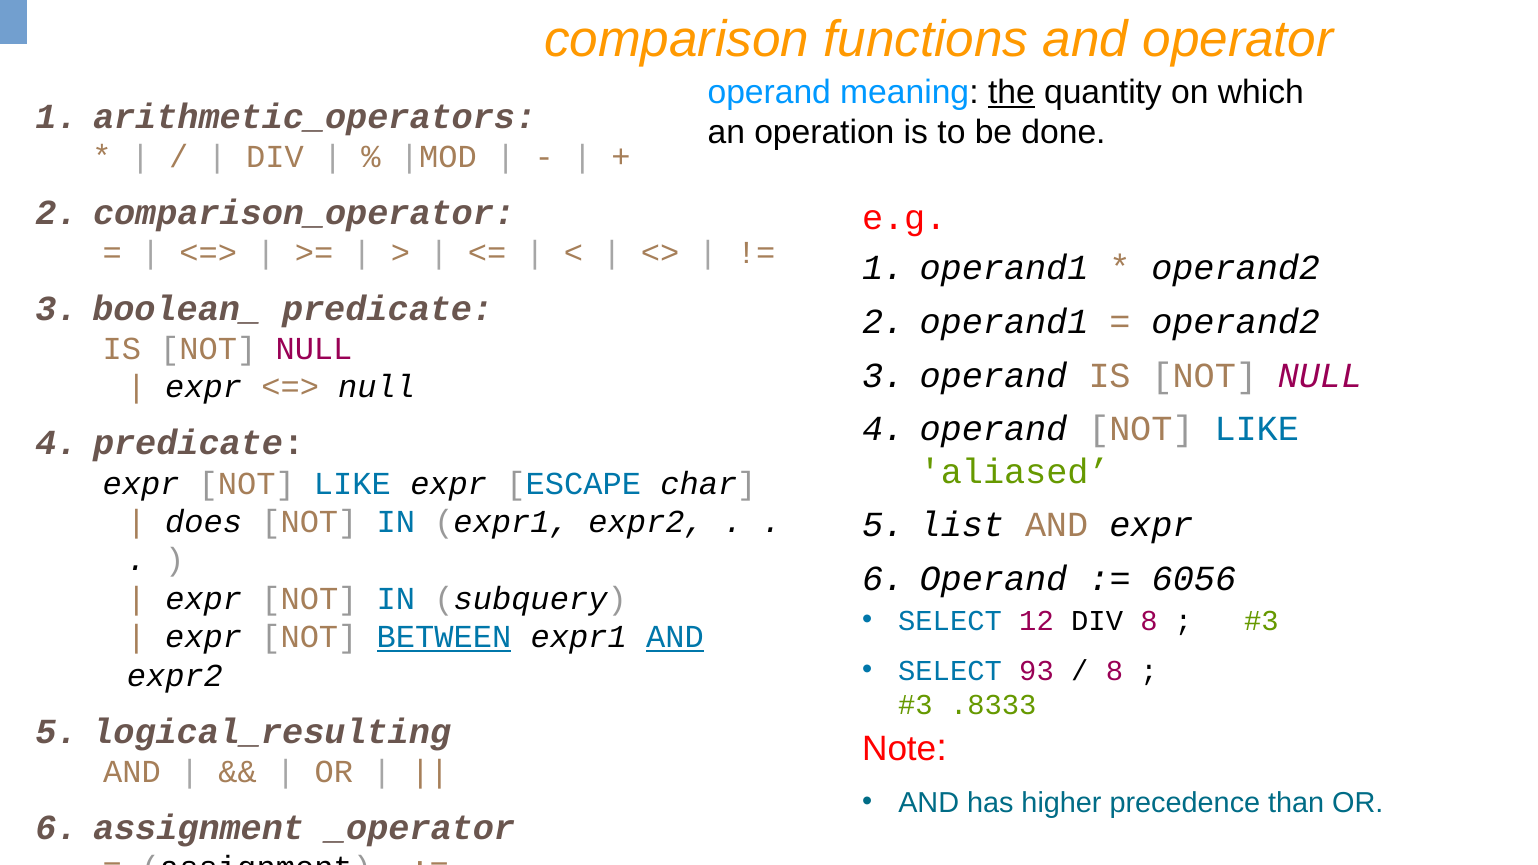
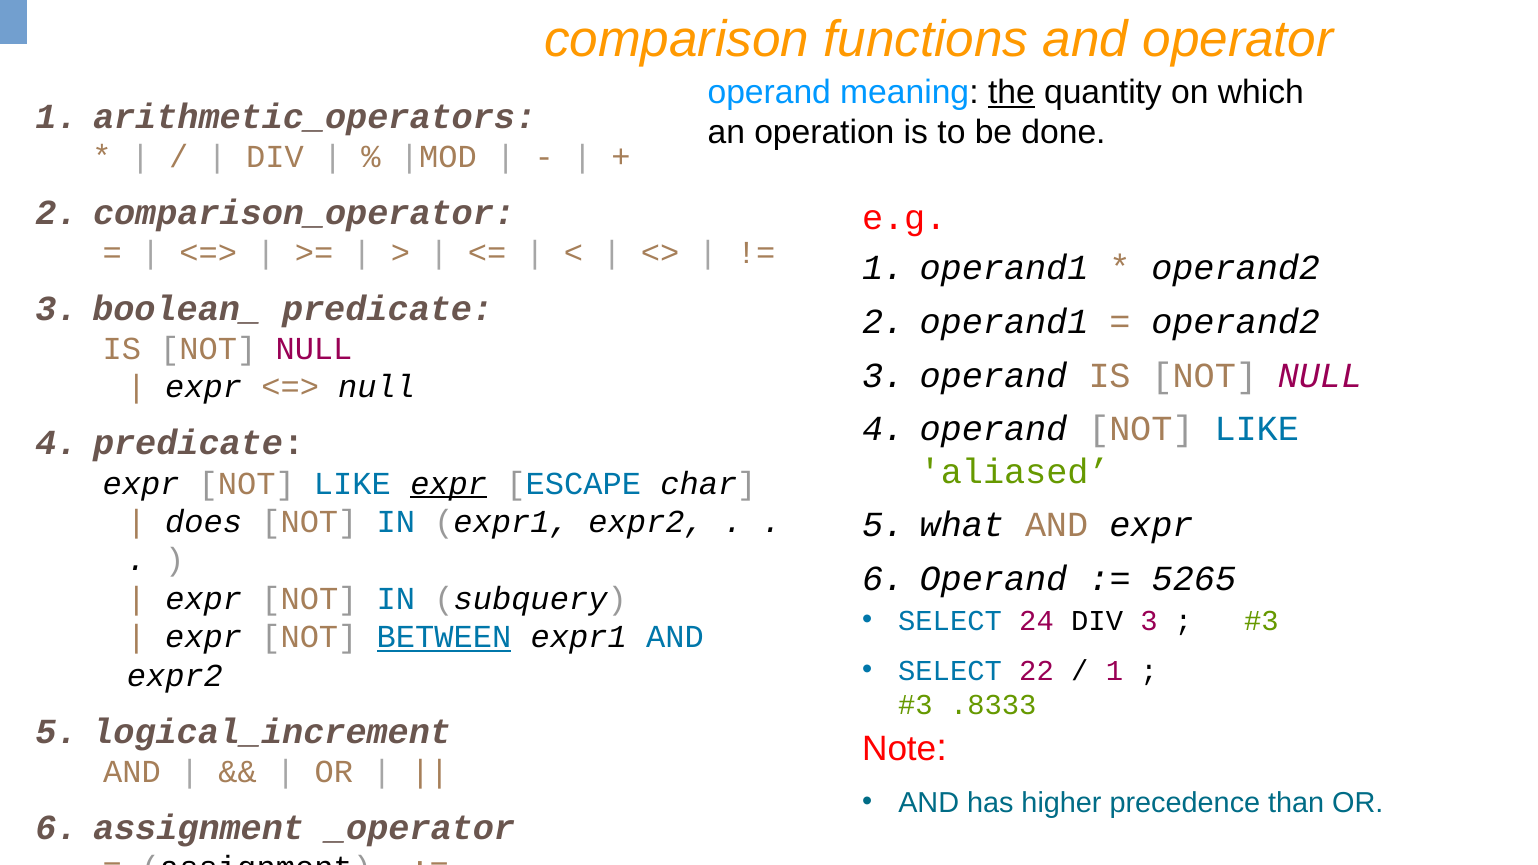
expr underline: none -> present (449, 484)
list: list -> what (962, 525)
6056: 6056 -> 5265 (1194, 579)
12: 12 -> 24 (1037, 621)
DIV 8: 8 -> 3 (1149, 621)
AND underline: present -> none (675, 637)
93: 93 -> 22 (1037, 671)
8: 8 -> 1 (1114, 671)
logical_resulting: logical_resulting -> logical_increment (272, 732)
